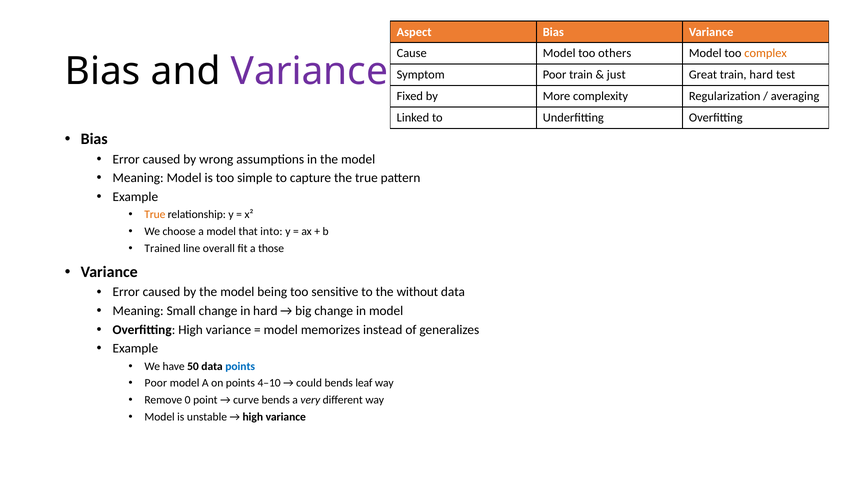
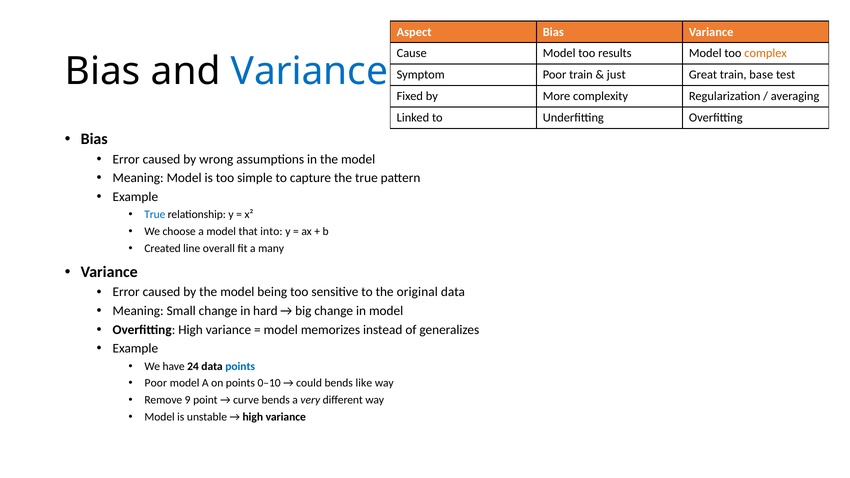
others: others -> results (615, 53)
Variance colour: purple -> blue (309, 71)
train hard: hard -> base (761, 75)
True colour: orange -> blue (155, 215)
Trained: Trained -> Created (163, 248)
those: those -> many (271, 248)
without: without -> original (417, 292)
50: 50 -> 24 (193, 366)
4–10: 4–10 -> 0–10 (269, 383)
leaf: leaf -> like (364, 383)
0: 0 -> 9 (188, 400)
